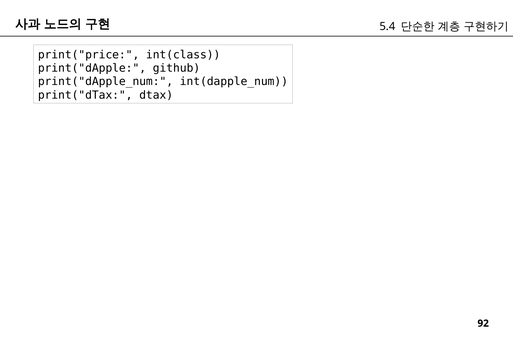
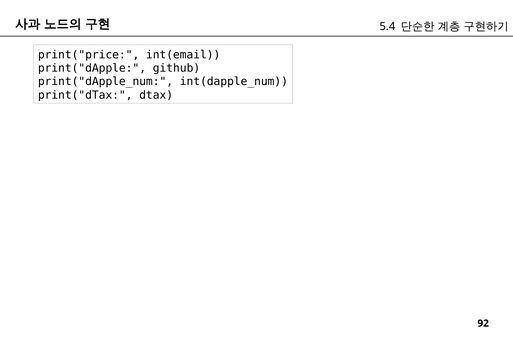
int(class: int(class -> int(email (183, 55)
